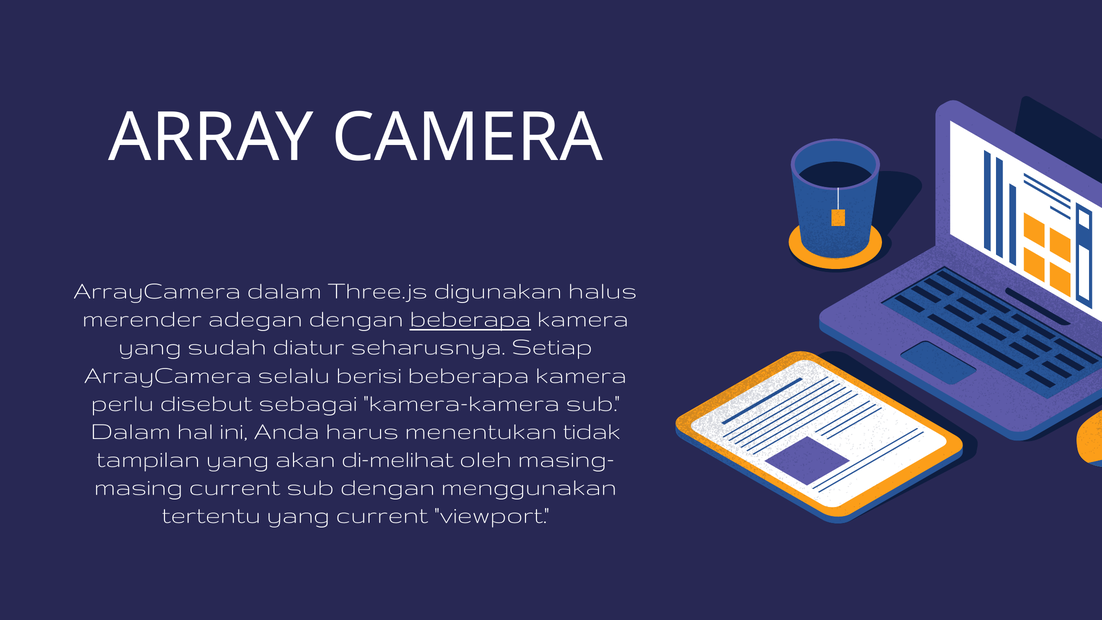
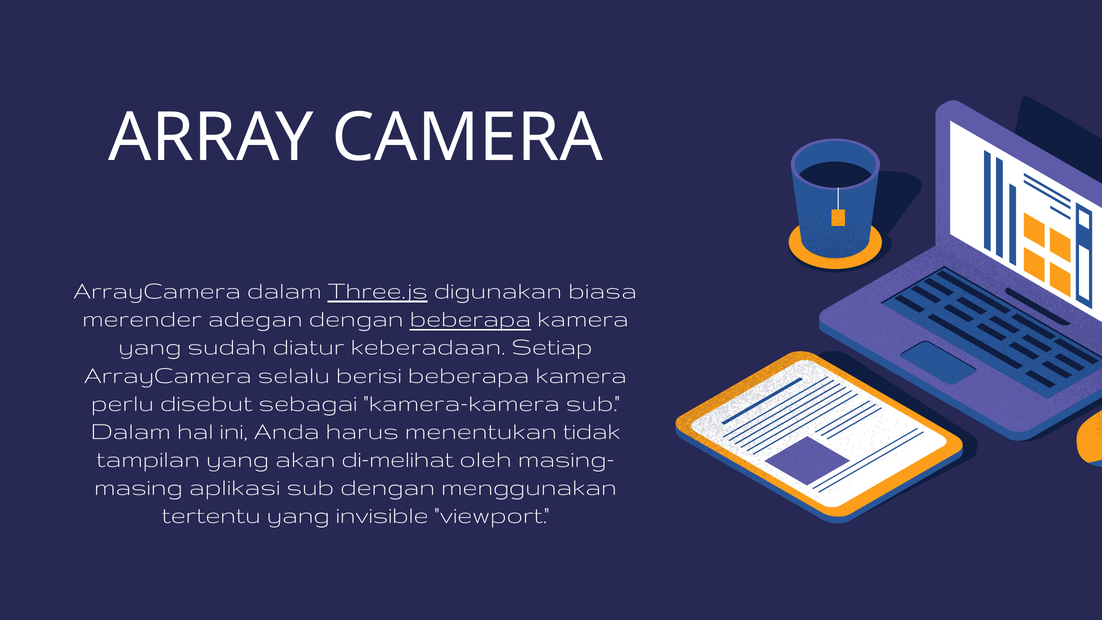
Three.js underline: none -> present (378, 290)
halus: halus -> biasa (603, 290)
seharusnya: seharusnya -> keberadaan (428, 346)
current: current -> aplikasi (235, 486)
yang current: current -> invisible (382, 514)
